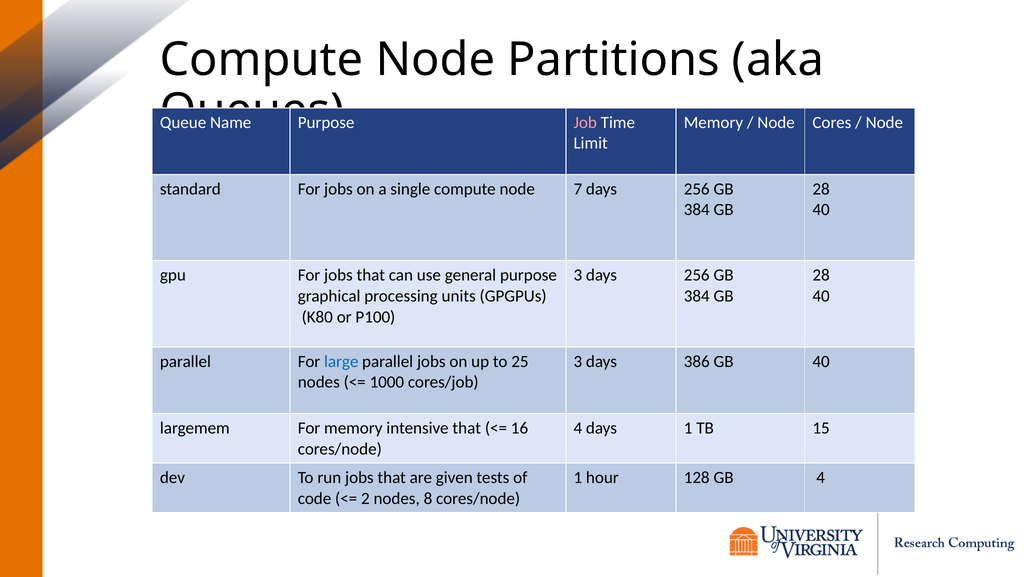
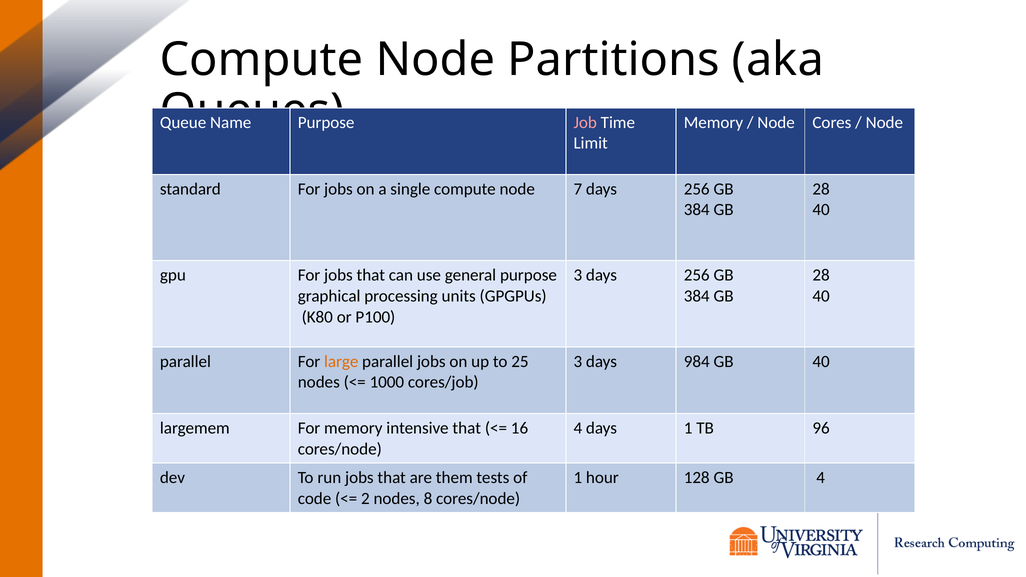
large colour: blue -> orange (341, 362)
386: 386 -> 984 (697, 362)
15: 15 -> 96 (821, 428)
given: given -> them (454, 478)
